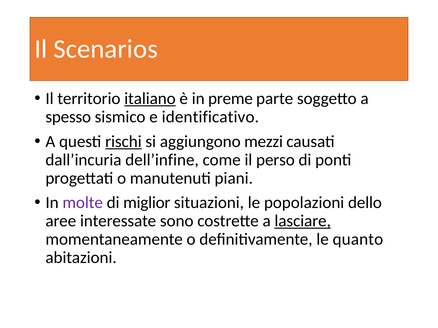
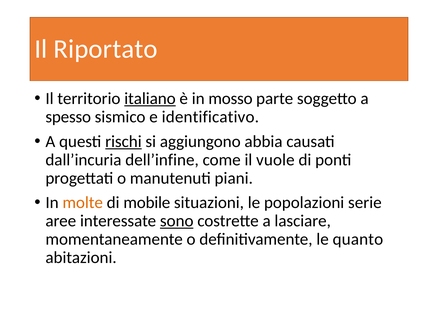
Scenarios: Scenarios -> Riportato (106, 49)
preme: preme -> mosso (230, 99)
mezzi: mezzi -> abbia (264, 142)
perso: perso -> vuole (275, 160)
molte colour: purple -> orange (83, 203)
miglior: miglior -> mobile (147, 203)
dello: dello -> serie (365, 203)
sono underline: none -> present (177, 221)
lasciare underline: present -> none (303, 221)
